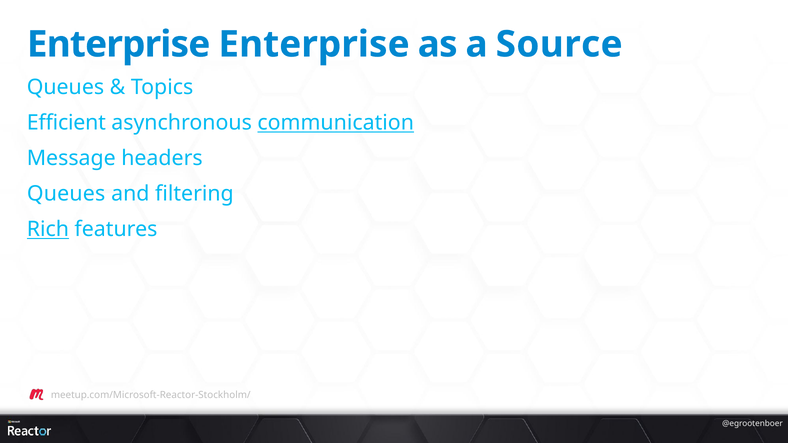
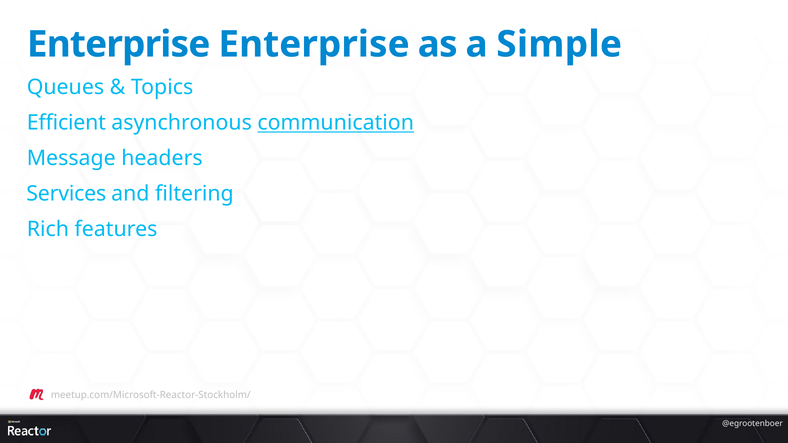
Source: Source -> Simple (559, 44)
Queues: Queues -> Services (66, 194)
Rich underline: present -> none (48, 229)
